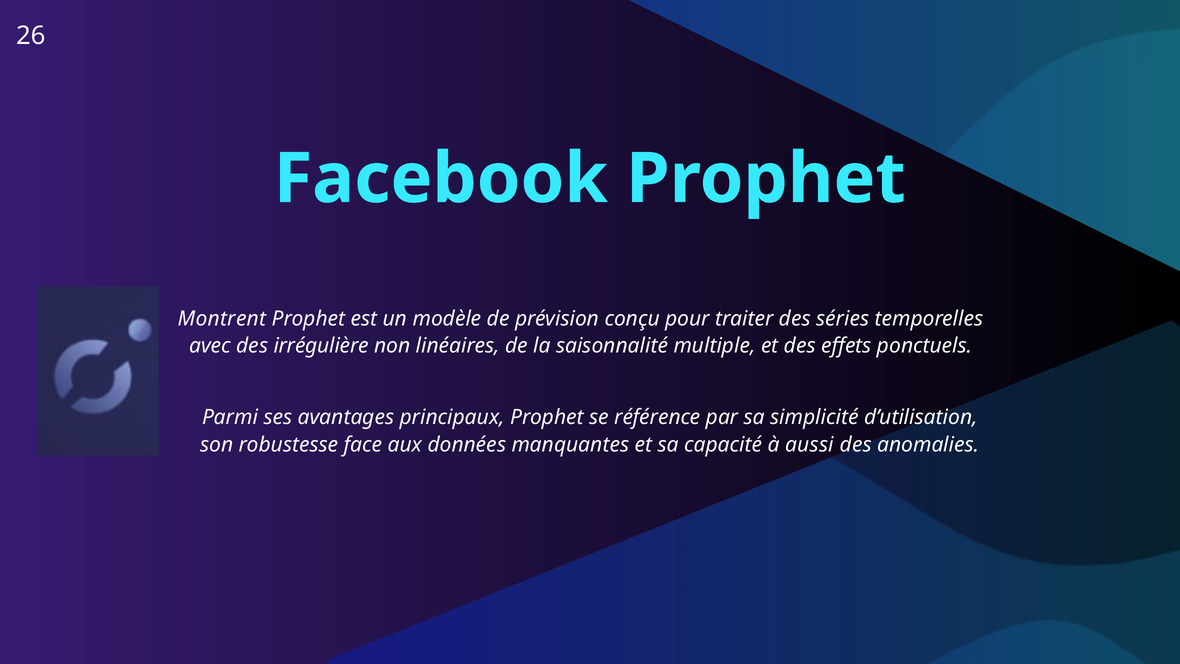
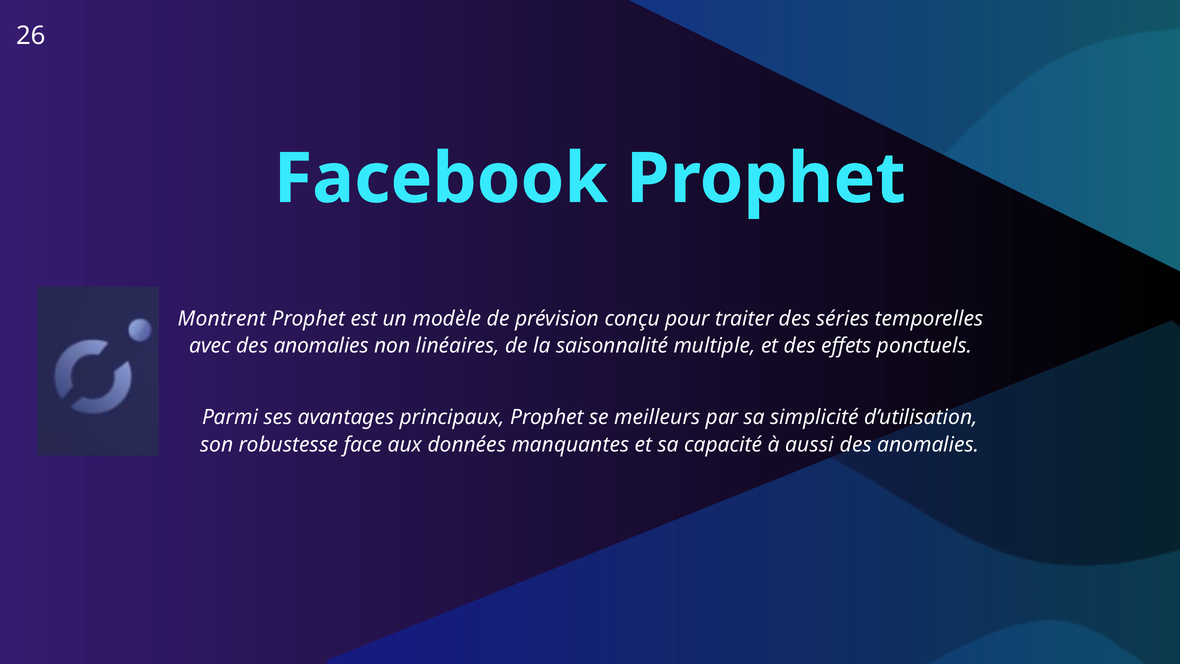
avec des irrégulière: irrégulière -> anomalies (321, 346)
référence: référence -> meilleurs (657, 417)
